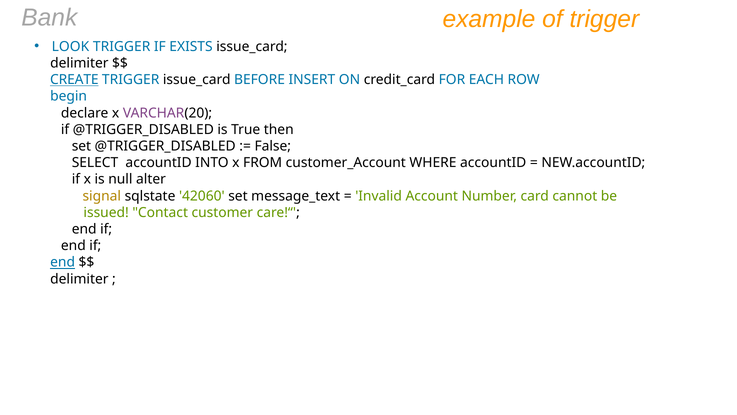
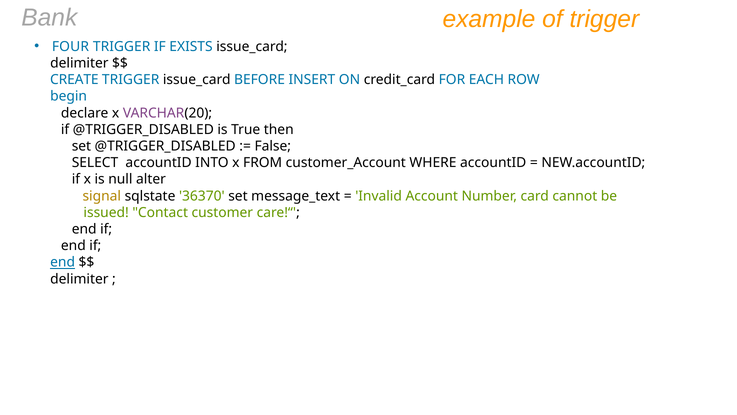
LOOK: LOOK -> FOUR (70, 47)
CREATE underline: present -> none (74, 80)
42060: 42060 -> 36370 (202, 196)
